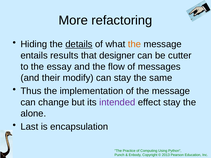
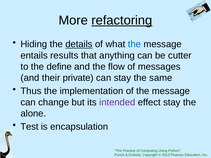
refactoring underline: none -> present (122, 20)
the colour: orange -> blue (134, 44)
designer: designer -> anything (117, 56)
essay: essay -> define (59, 67)
modify: modify -> private (78, 78)
Last: Last -> Test (29, 127)
